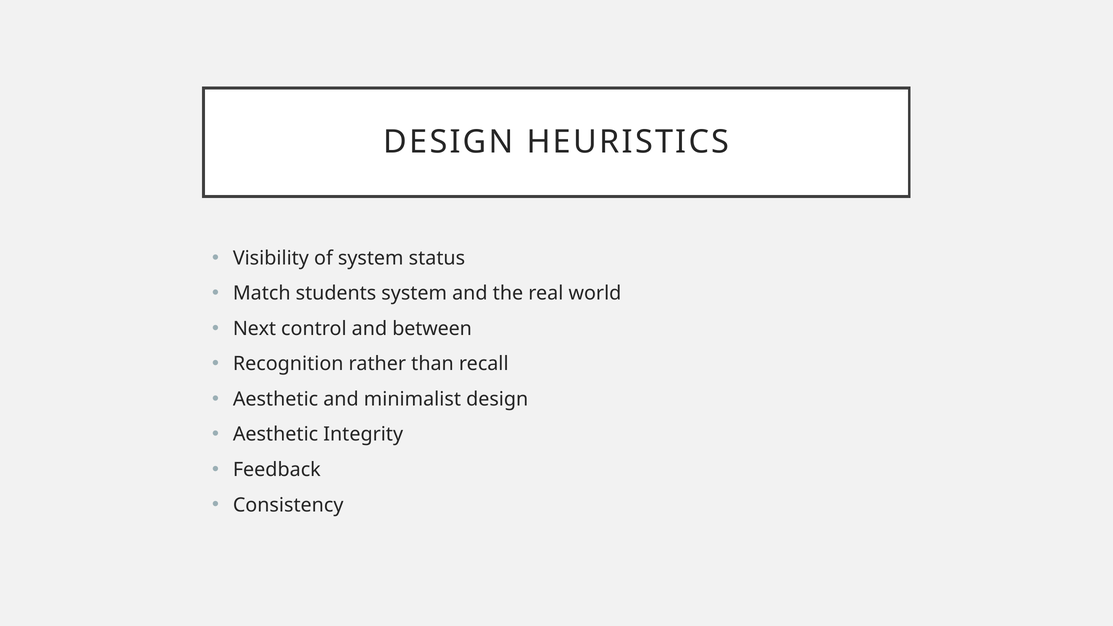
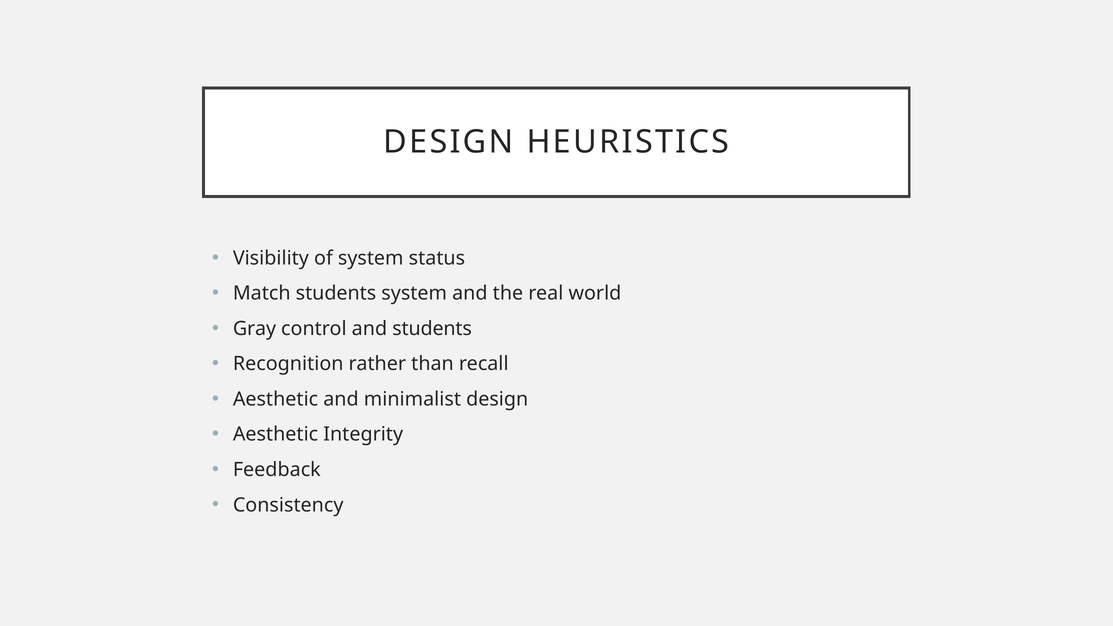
Next: Next -> Gray (254, 329)
and between: between -> students (432, 329)
